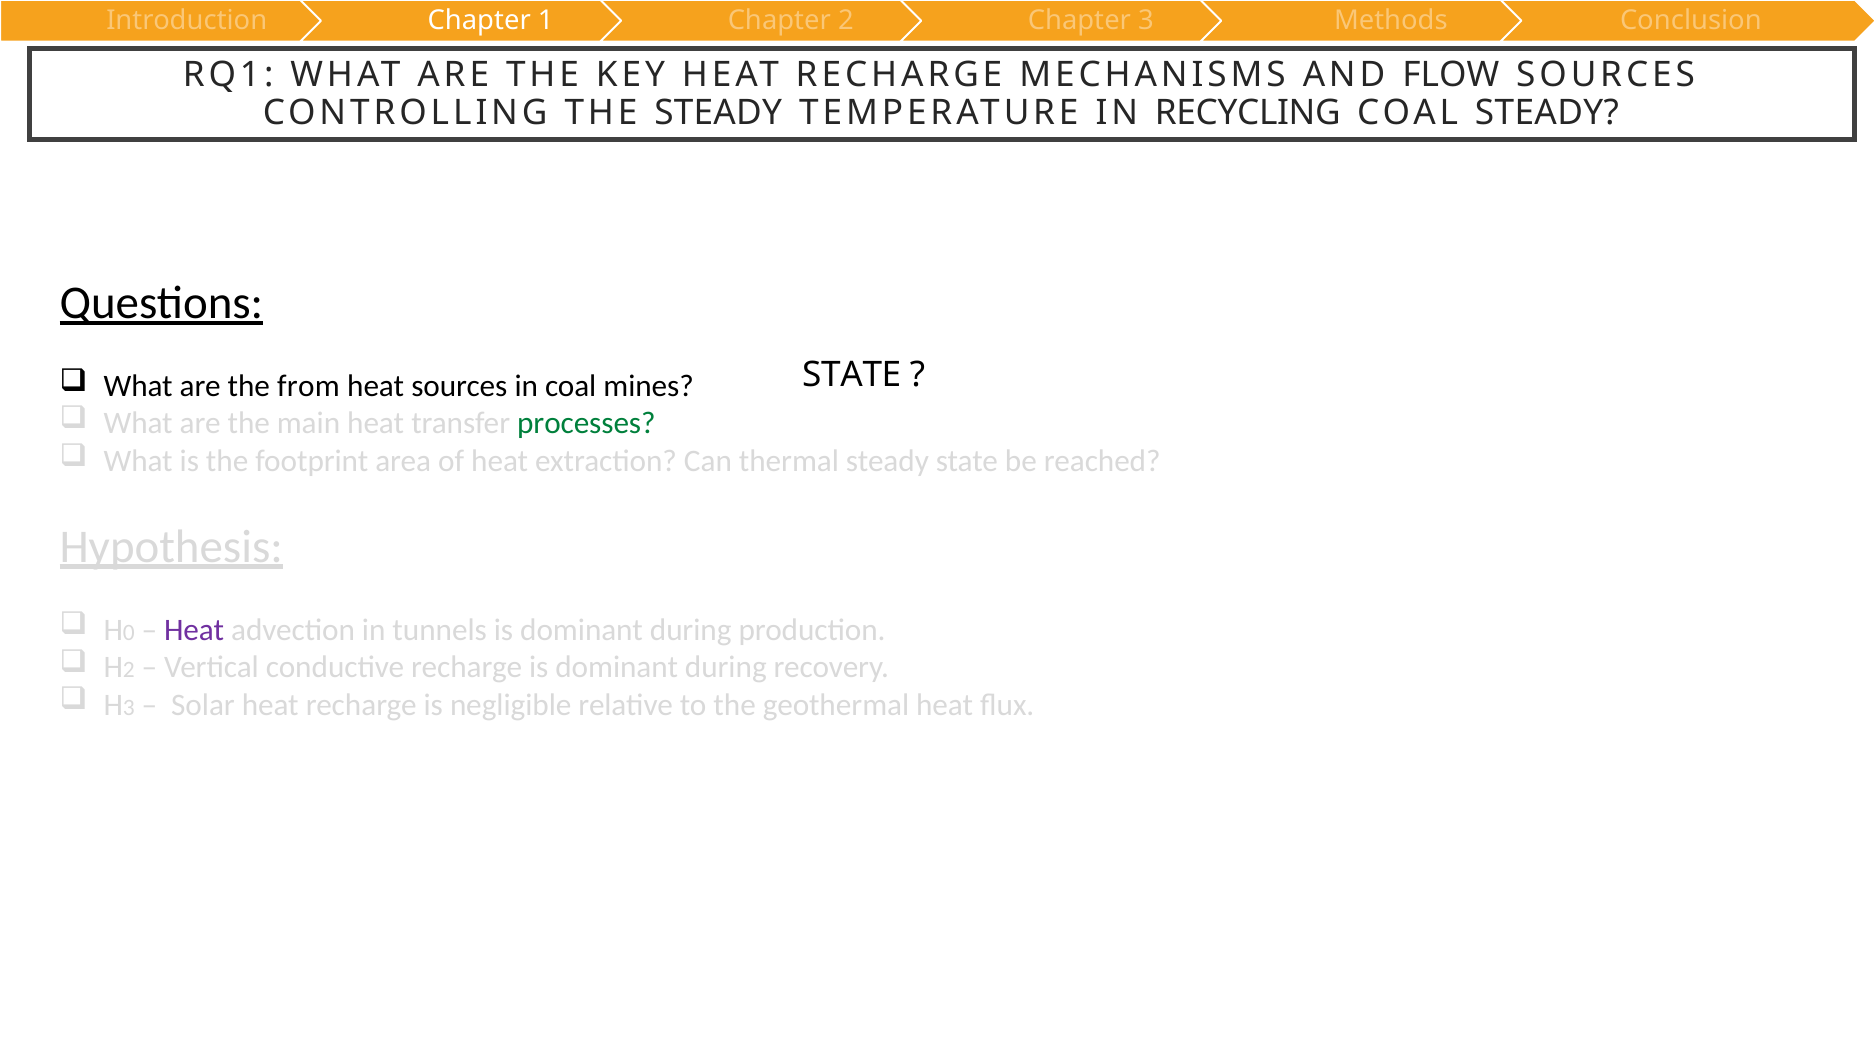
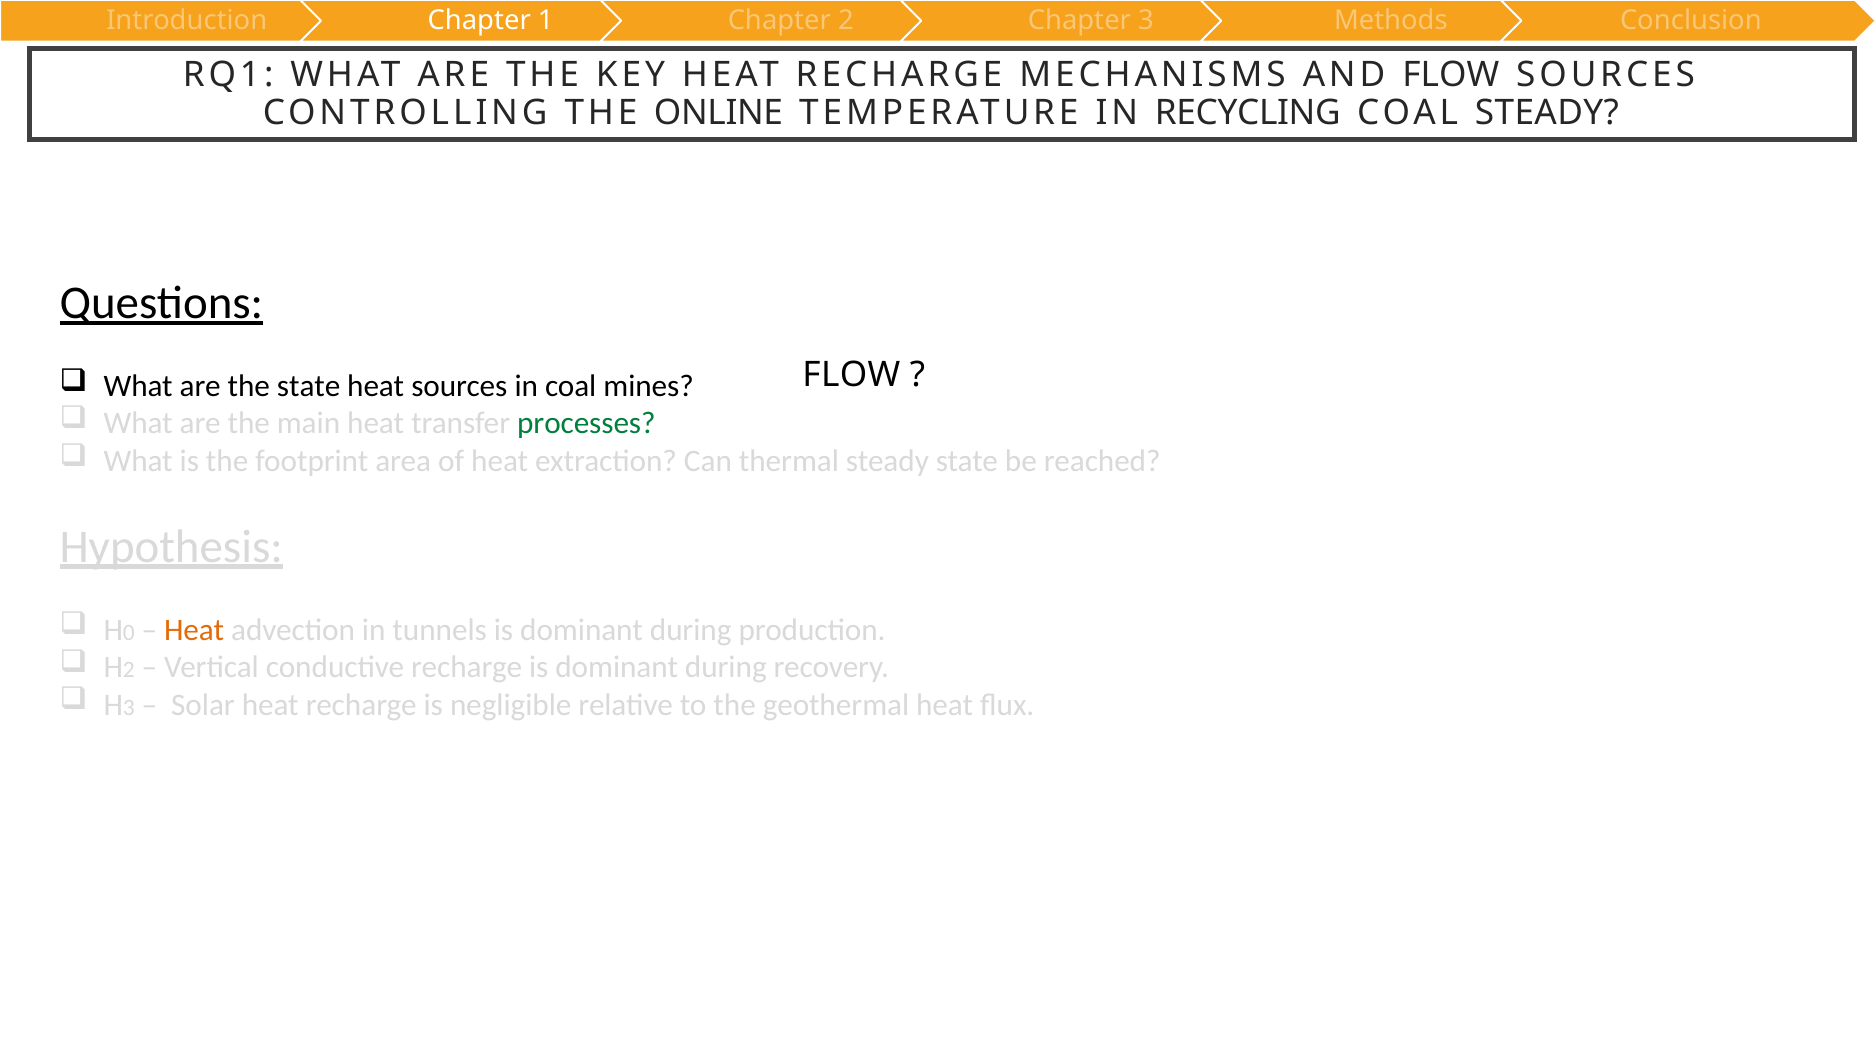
THE STEADY: STEADY -> ONLINE (718, 113)
STATE: STATE -> FLOW (851, 375)
the from: from -> state (309, 386)
Heat colour: purple -> orange (194, 630)
